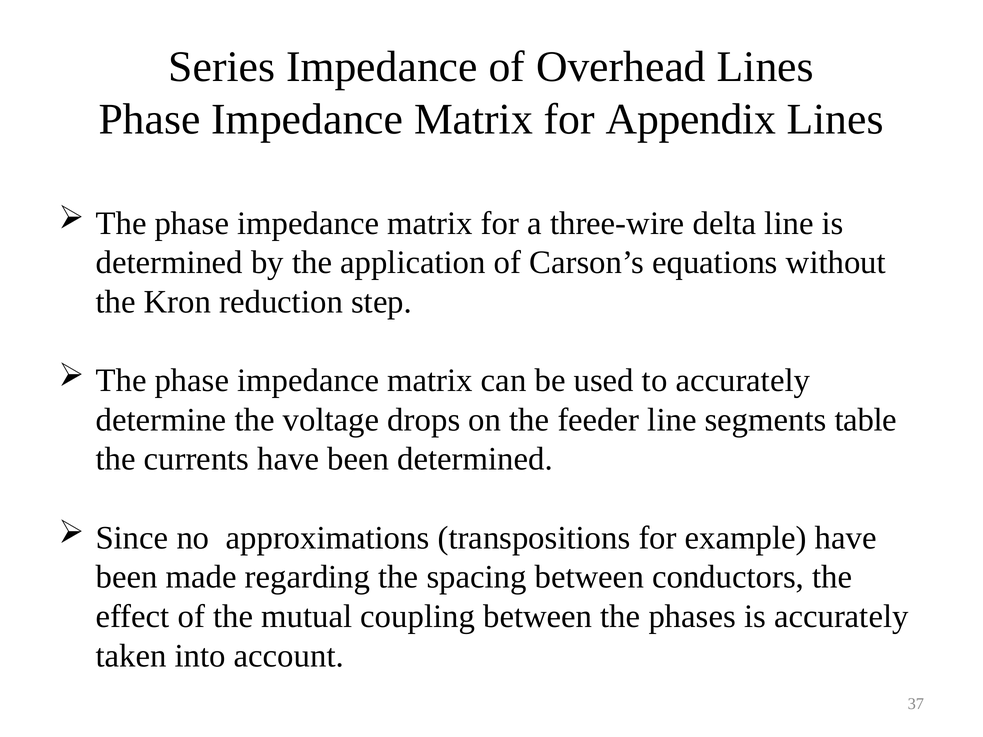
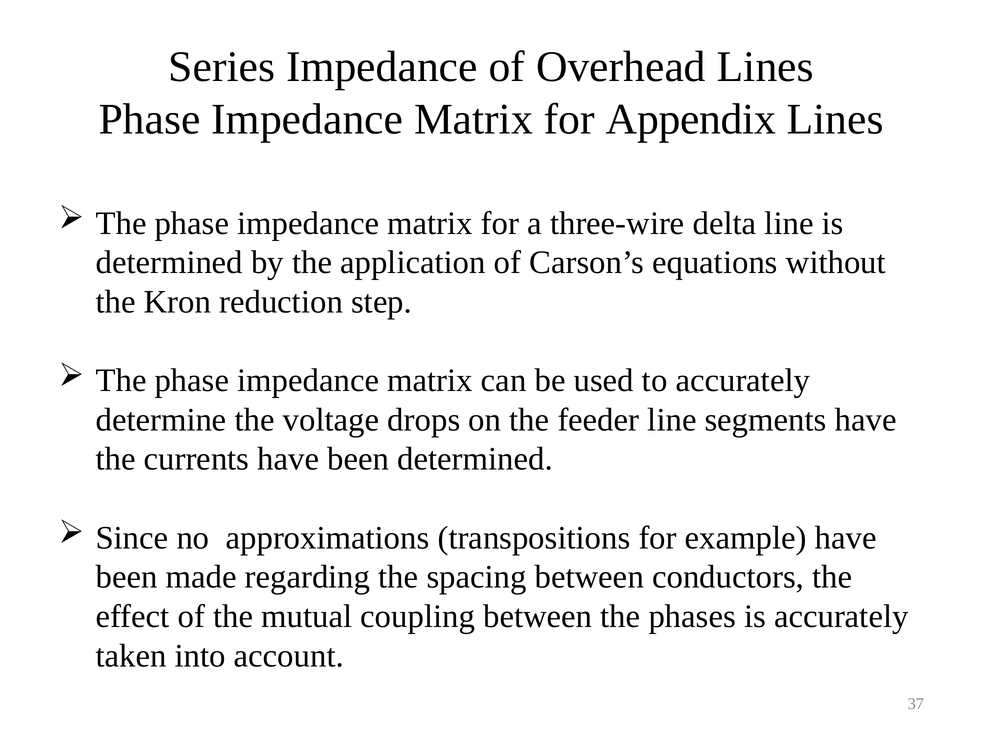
segments table: table -> have (866, 420)
